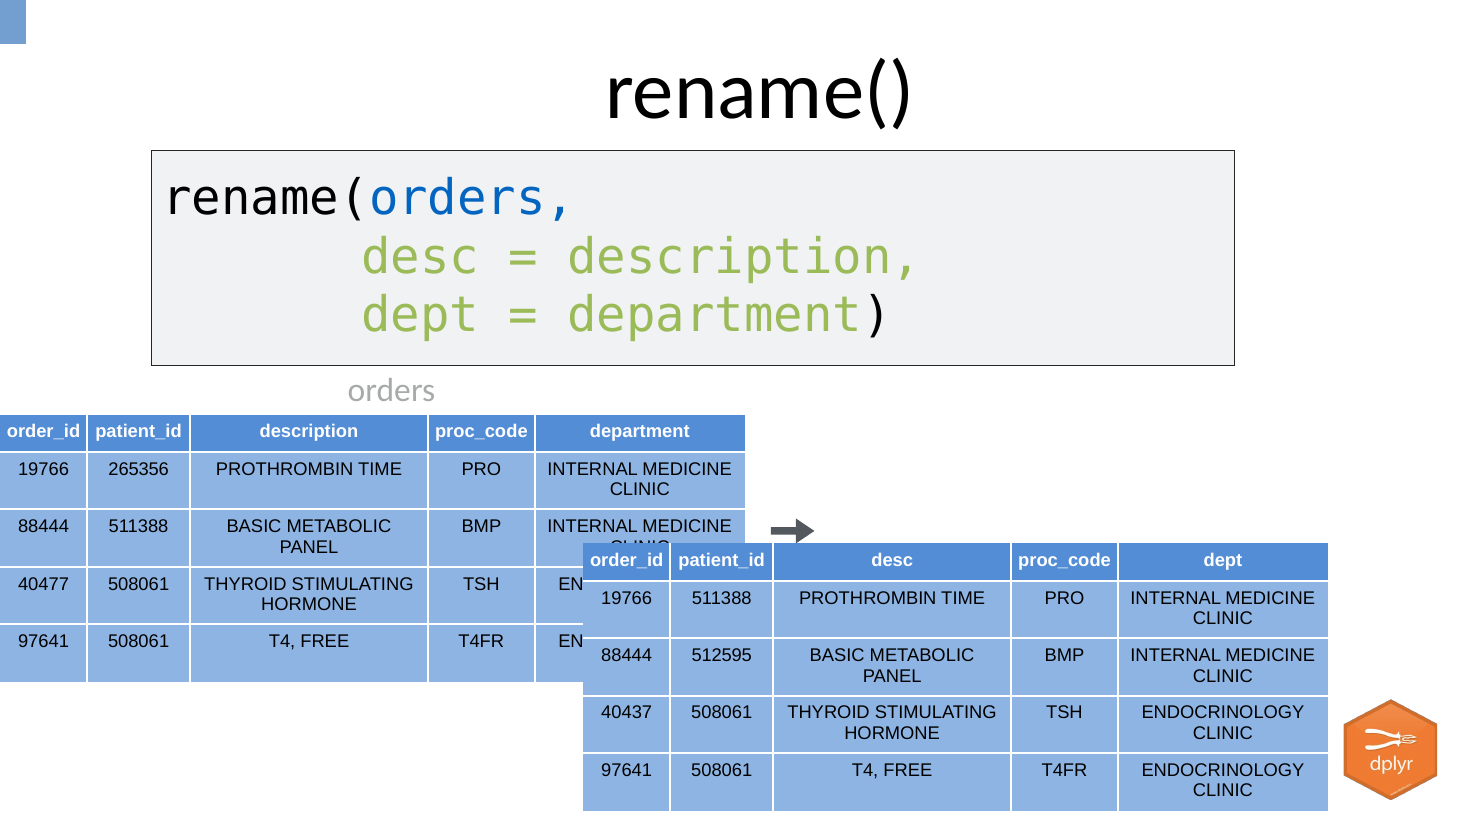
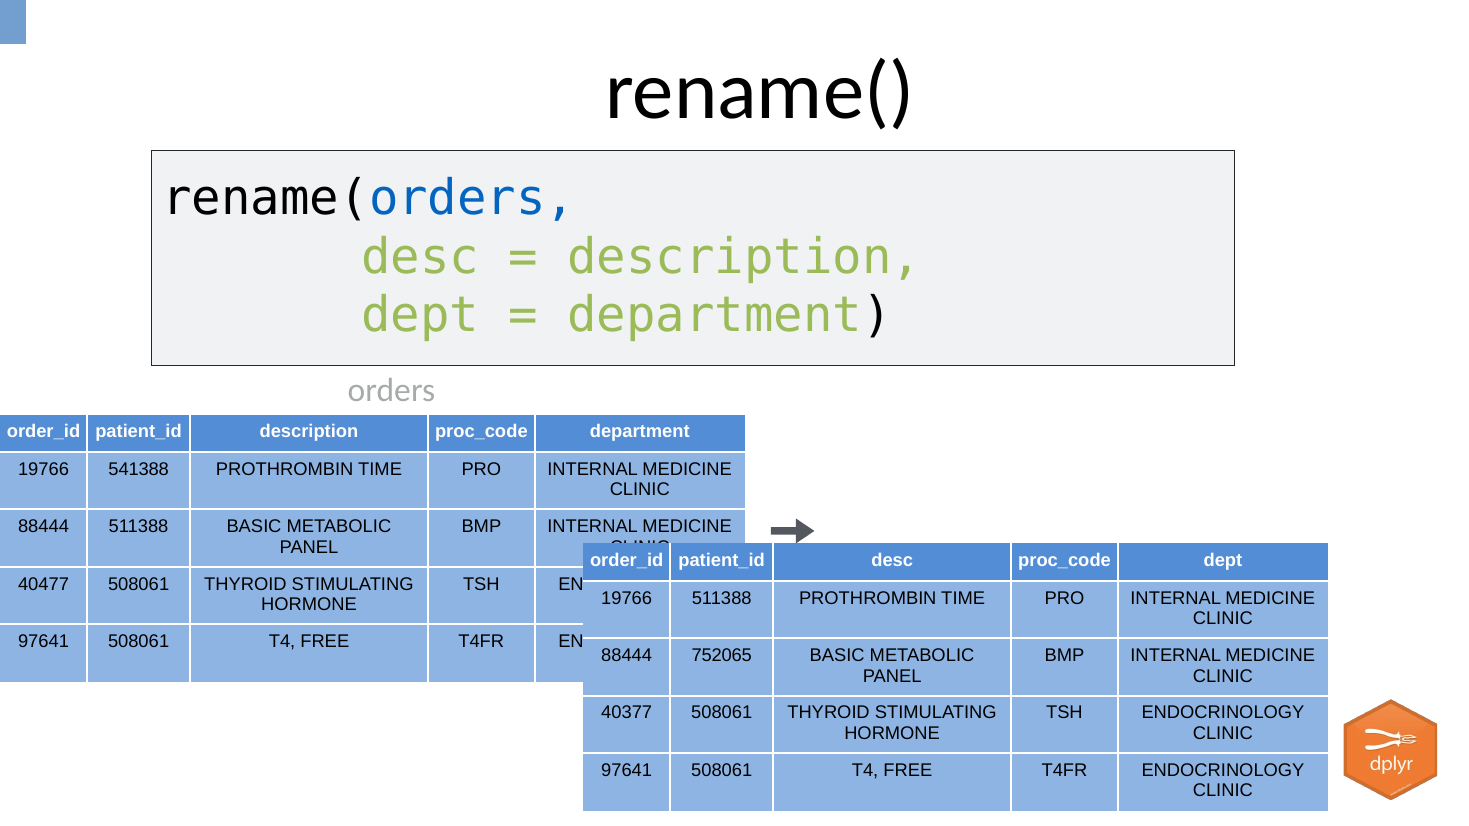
265356: 265356 -> 541388 (139, 469)
512595: 512595 -> 752065 (722, 656)
40437: 40437 -> 40377 (627, 713)
